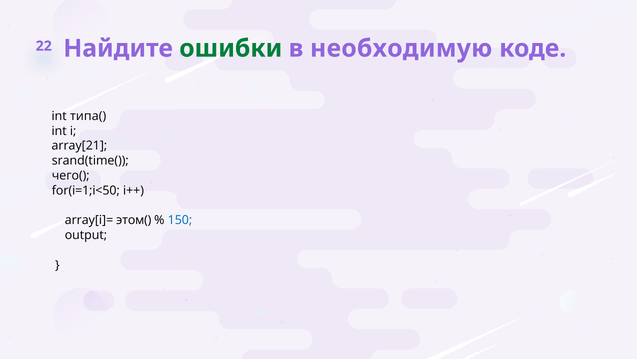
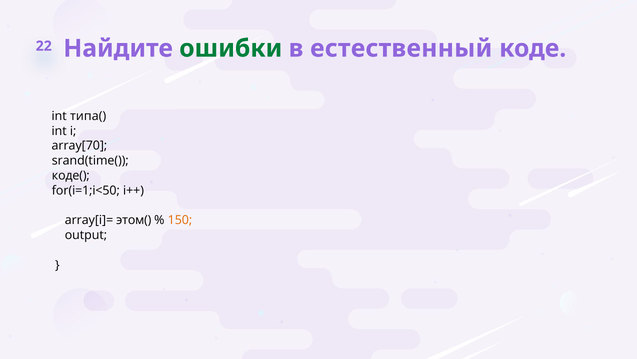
необходимую: необходимую -> естественный (401, 48)
array[21: array[21 -> array[70 (79, 146)
чего(: чего( -> коде( (71, 175)
150 colour: blue -> orange (180, 220)
